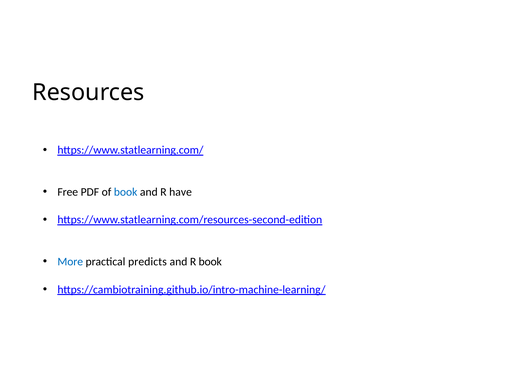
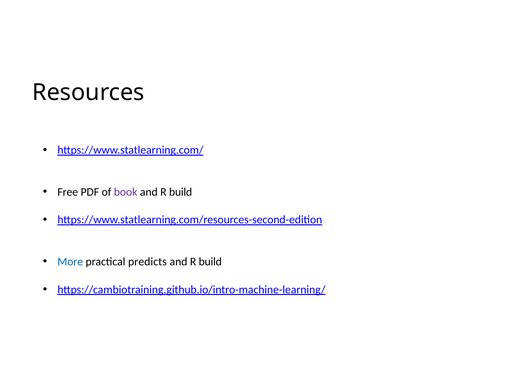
book colour: blue -> purple (126, 192)
have: have -> build (181, 192)
book: book -> build (210, 261)
